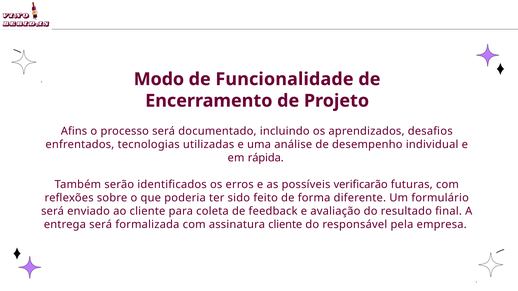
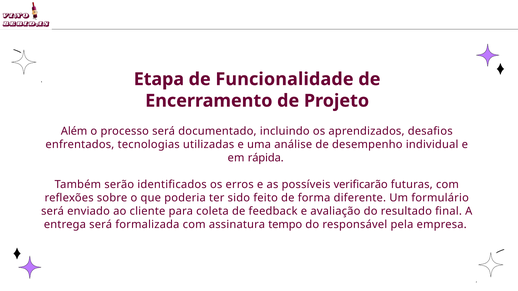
Modo: Modo -> Etapa (159, 79)
Afins: Afins -> Além (74, 131)
assinatura cliente: cliente -> tempo (285, 225)
